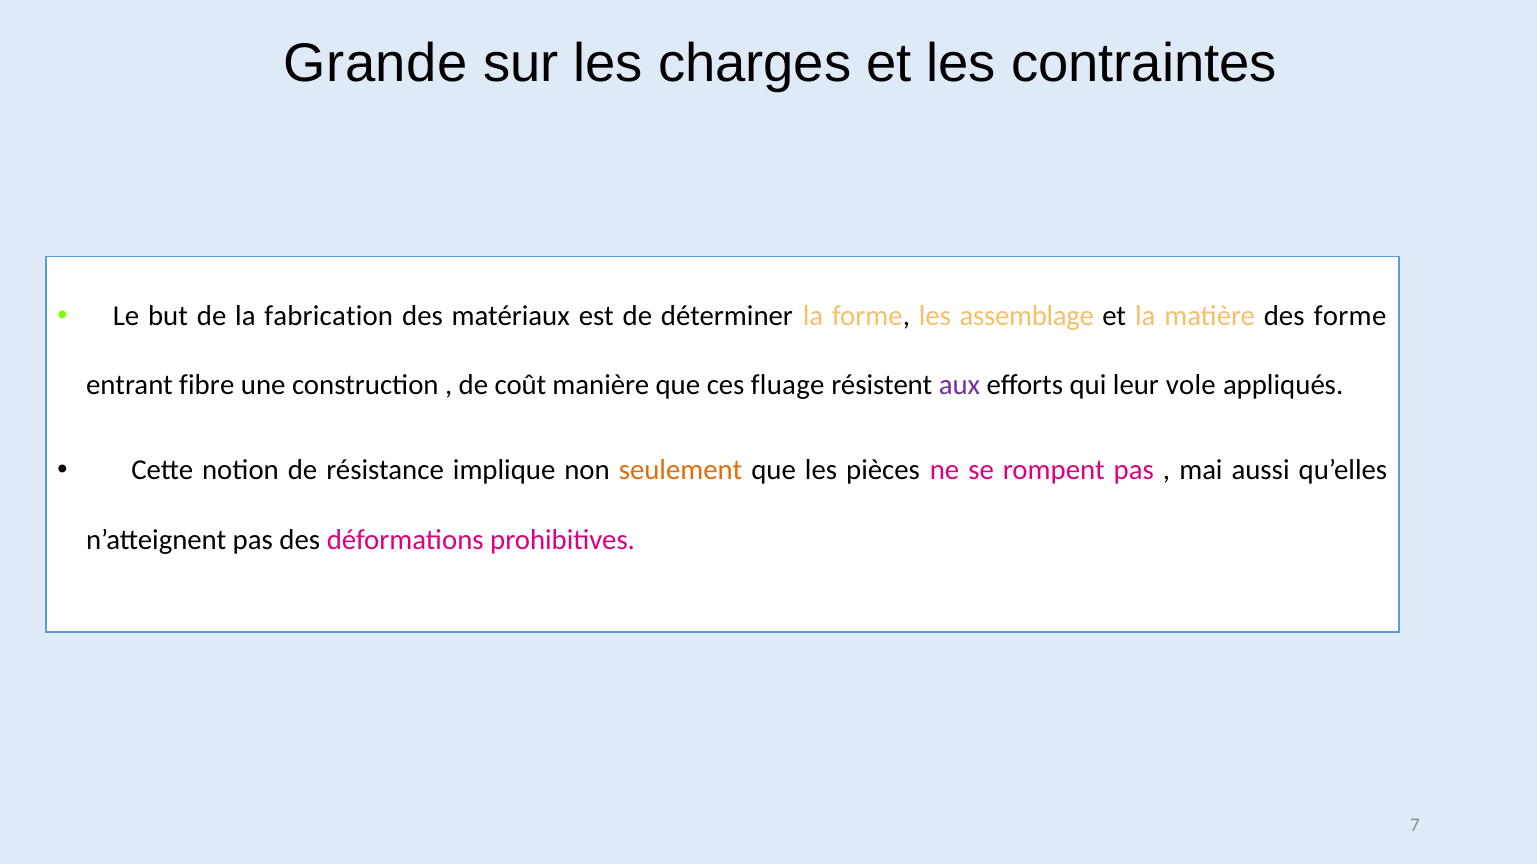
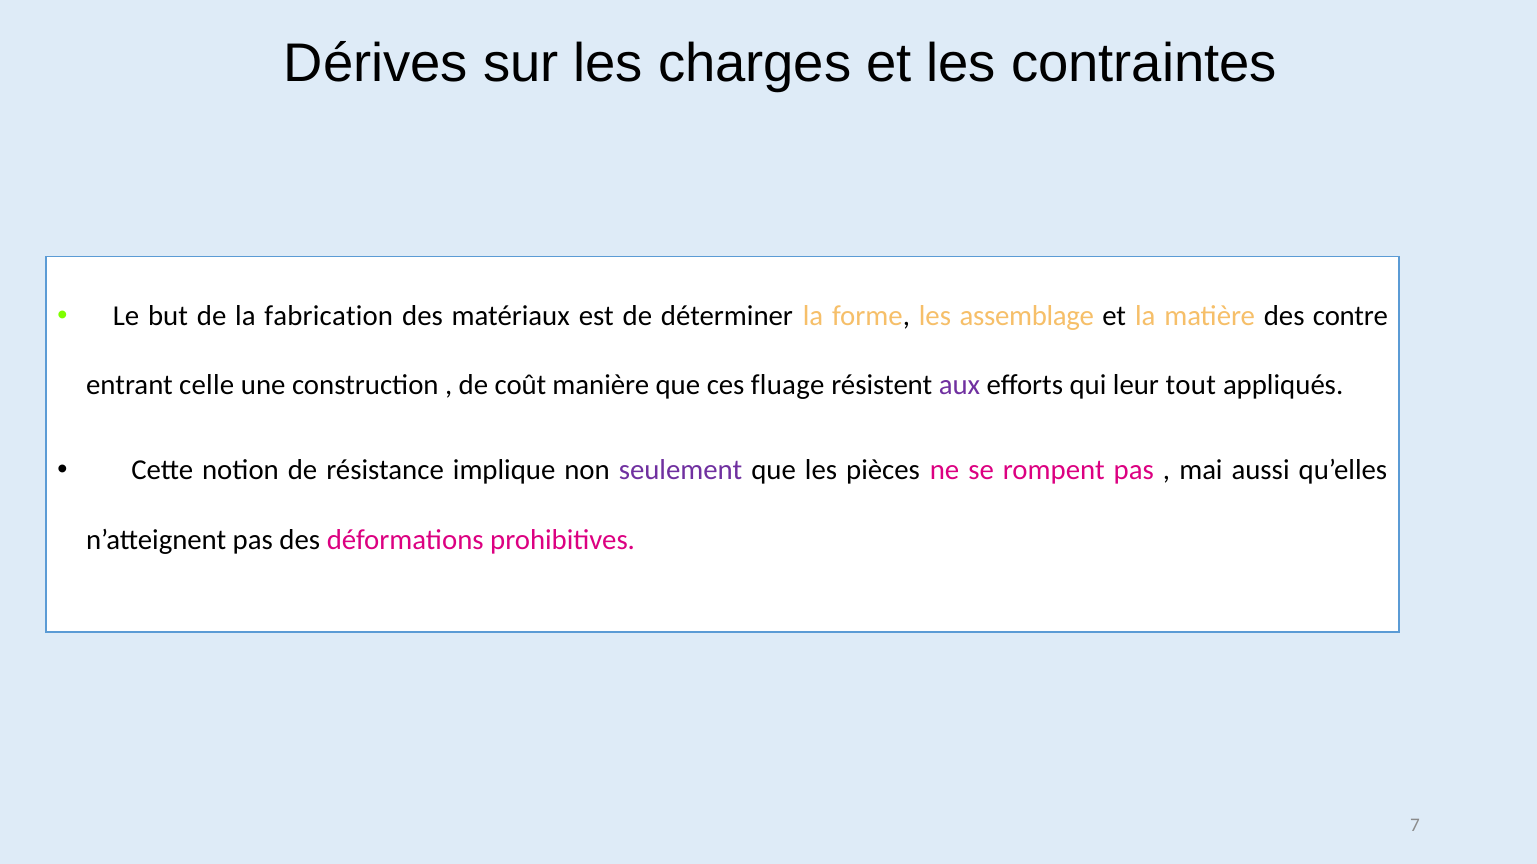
Grande: Grande -> Dérives (376, 64)
des forme: forme -> contre (1350, 316)
fibre: fibre -> celle (207, 386)
vole: vole -> tout (1191, 386)
seulement colour: orange -> purple (681, 471)
